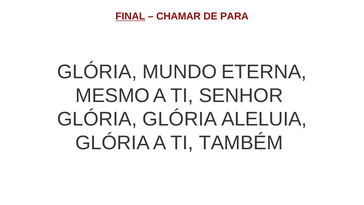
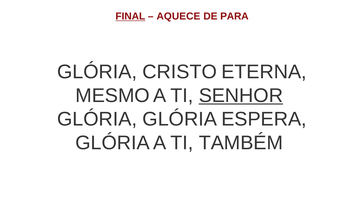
CHAMAR: CHAMAR -> AQUECE (178, 16)
MUNDO: MUNDO -> CRISTO (180, 72)
SENHOR underline: none -> present (241, 95)
ALELUIA: ALELUIA -> ESPERA (264, 119)
